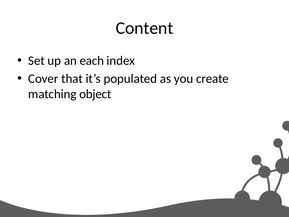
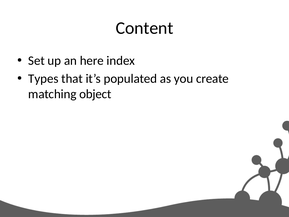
each: each -> here (92, 61)
Cover: Cover -> Types (43, 79)
